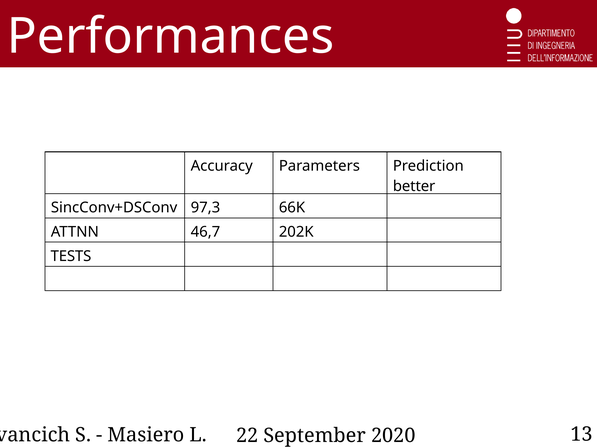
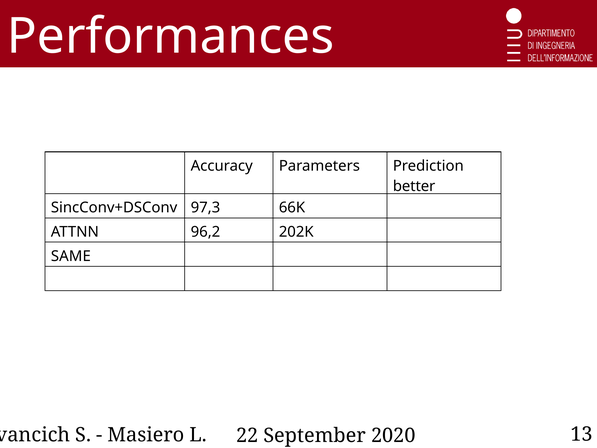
46,7: 46,7 -> 96,2 (206, 232)
TESTS: TESTS -> SAME (71, 256)
